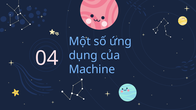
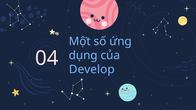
Machine: Machine -> Develop (92, 70)
